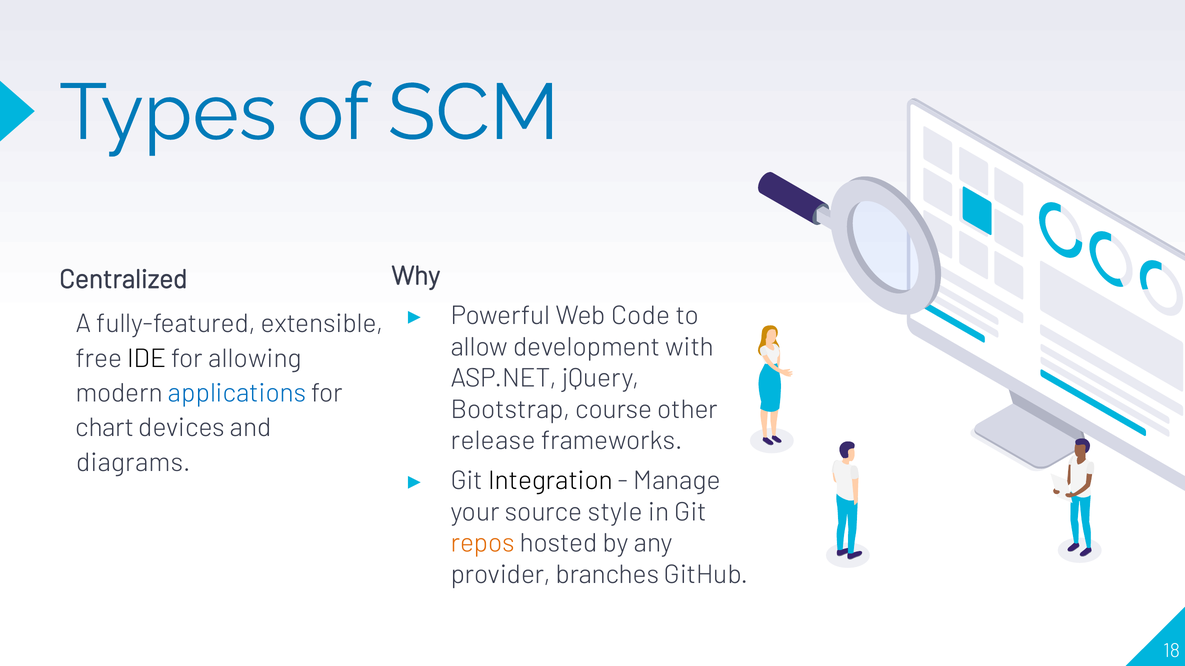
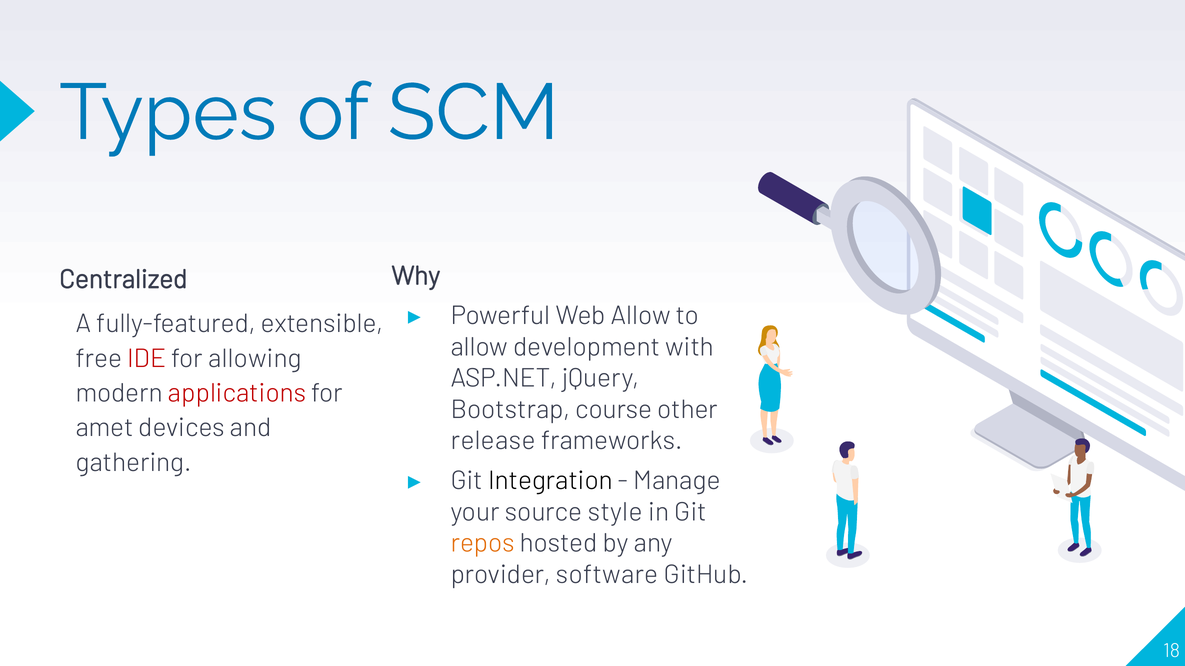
Web Code: Code -> Allow (641, 316)
IDE colour: black -> red (147, 359)
applications colour: blue -> red (237, 393)
chart: chart -> amet (105, 428)
diagrams: diagrams -> gathering (134, 463)
branches: branches -> software (607, 575)
